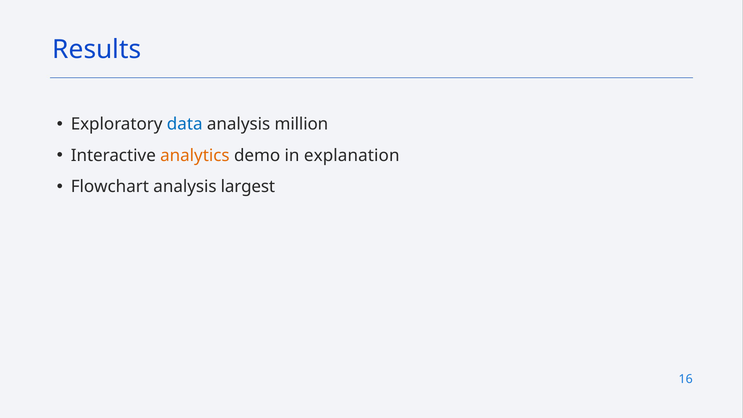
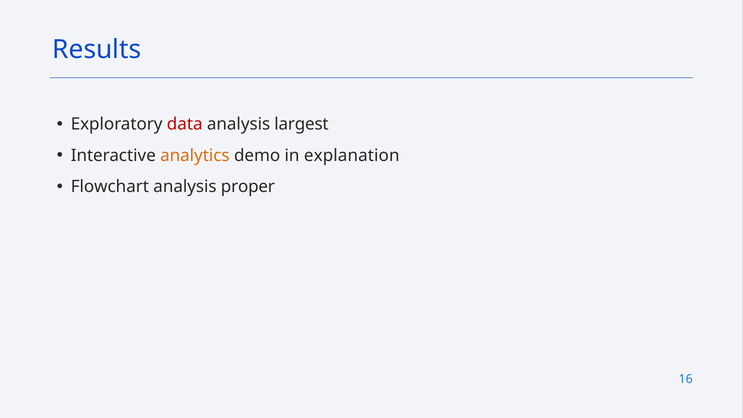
data colour: blue -> red (185, 124)
million: million -> largest (301, 124)
largest: largest -> proper (248, 187)
